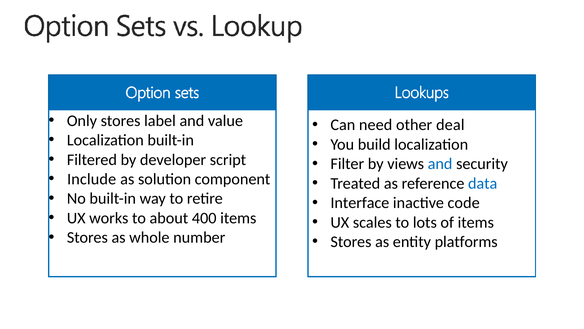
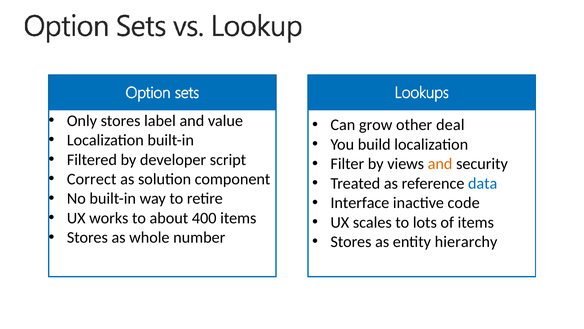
need: need -> grow (376, 125)
and colour: blue -> orange (440, 164)
Include: Include -> Correct (92, 179)
platforms: platforms -> hierarchy (466, 241)
